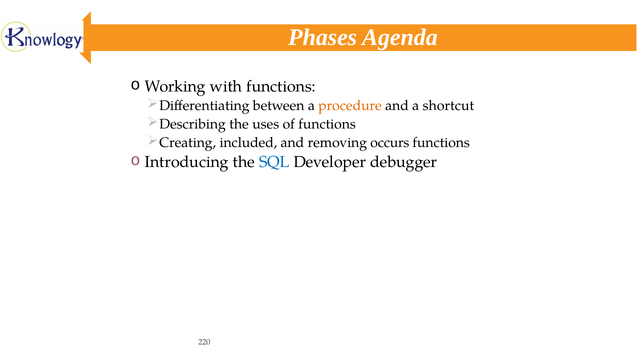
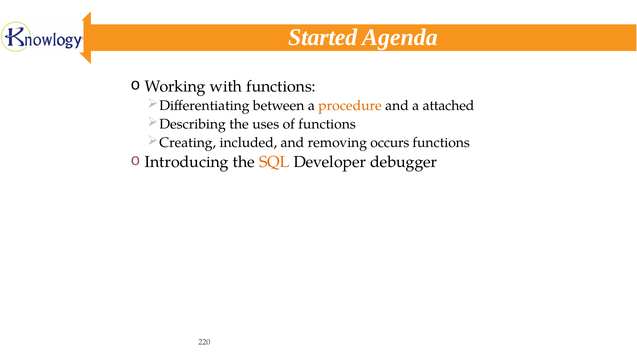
Phases: Phases -> Started (323, 38)
shortcut: shortcut -> attached (449, 106)
SQL colour: blue -> orange (274, 162)
